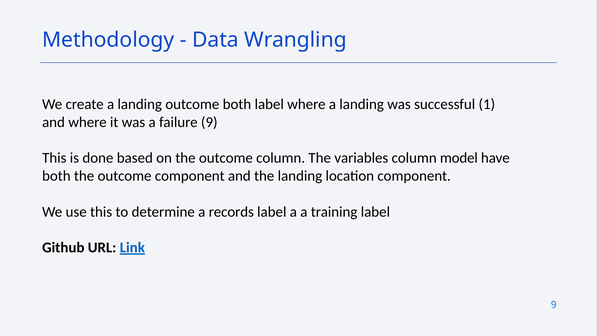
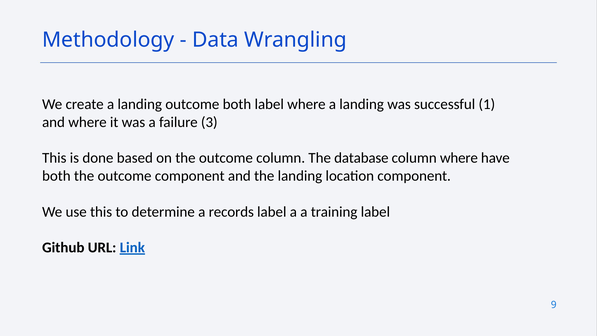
failure 9: 9 -> 3 (209, 122)
variables: variables -> database (361, 158)
column model: model -> where (459, 158)
